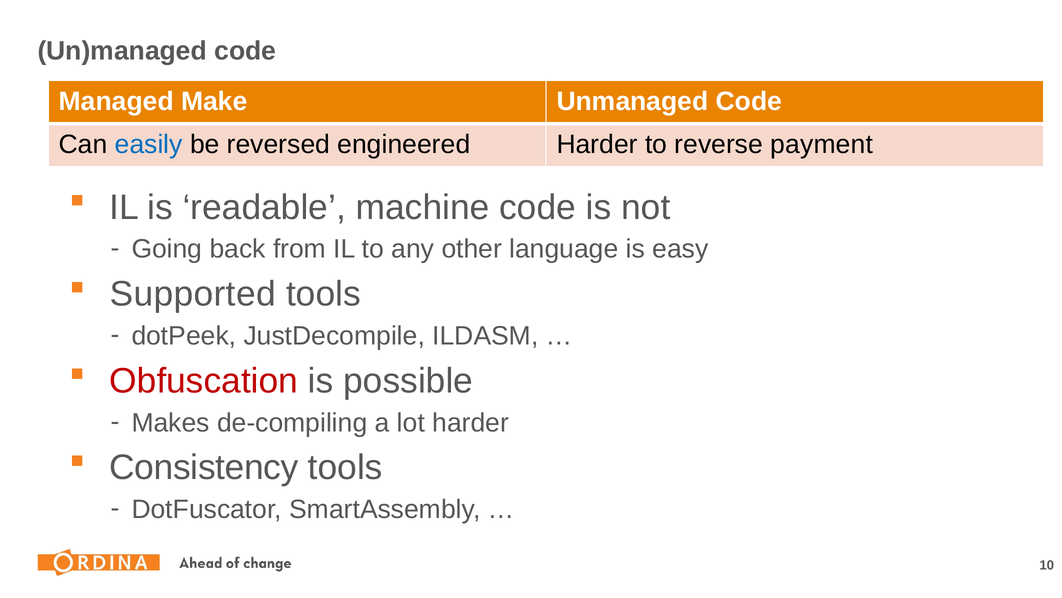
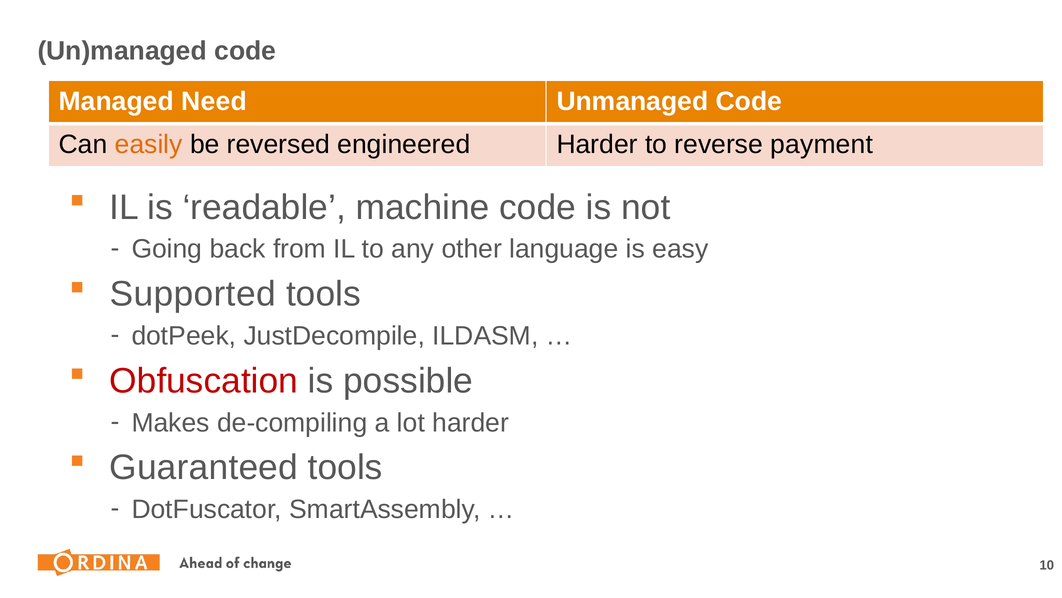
Make: Make -> Need (214, 101)
easily colour: blue -> orange (149, 144)
Consistency: Consistency -> Guaranteed (204, 467)
